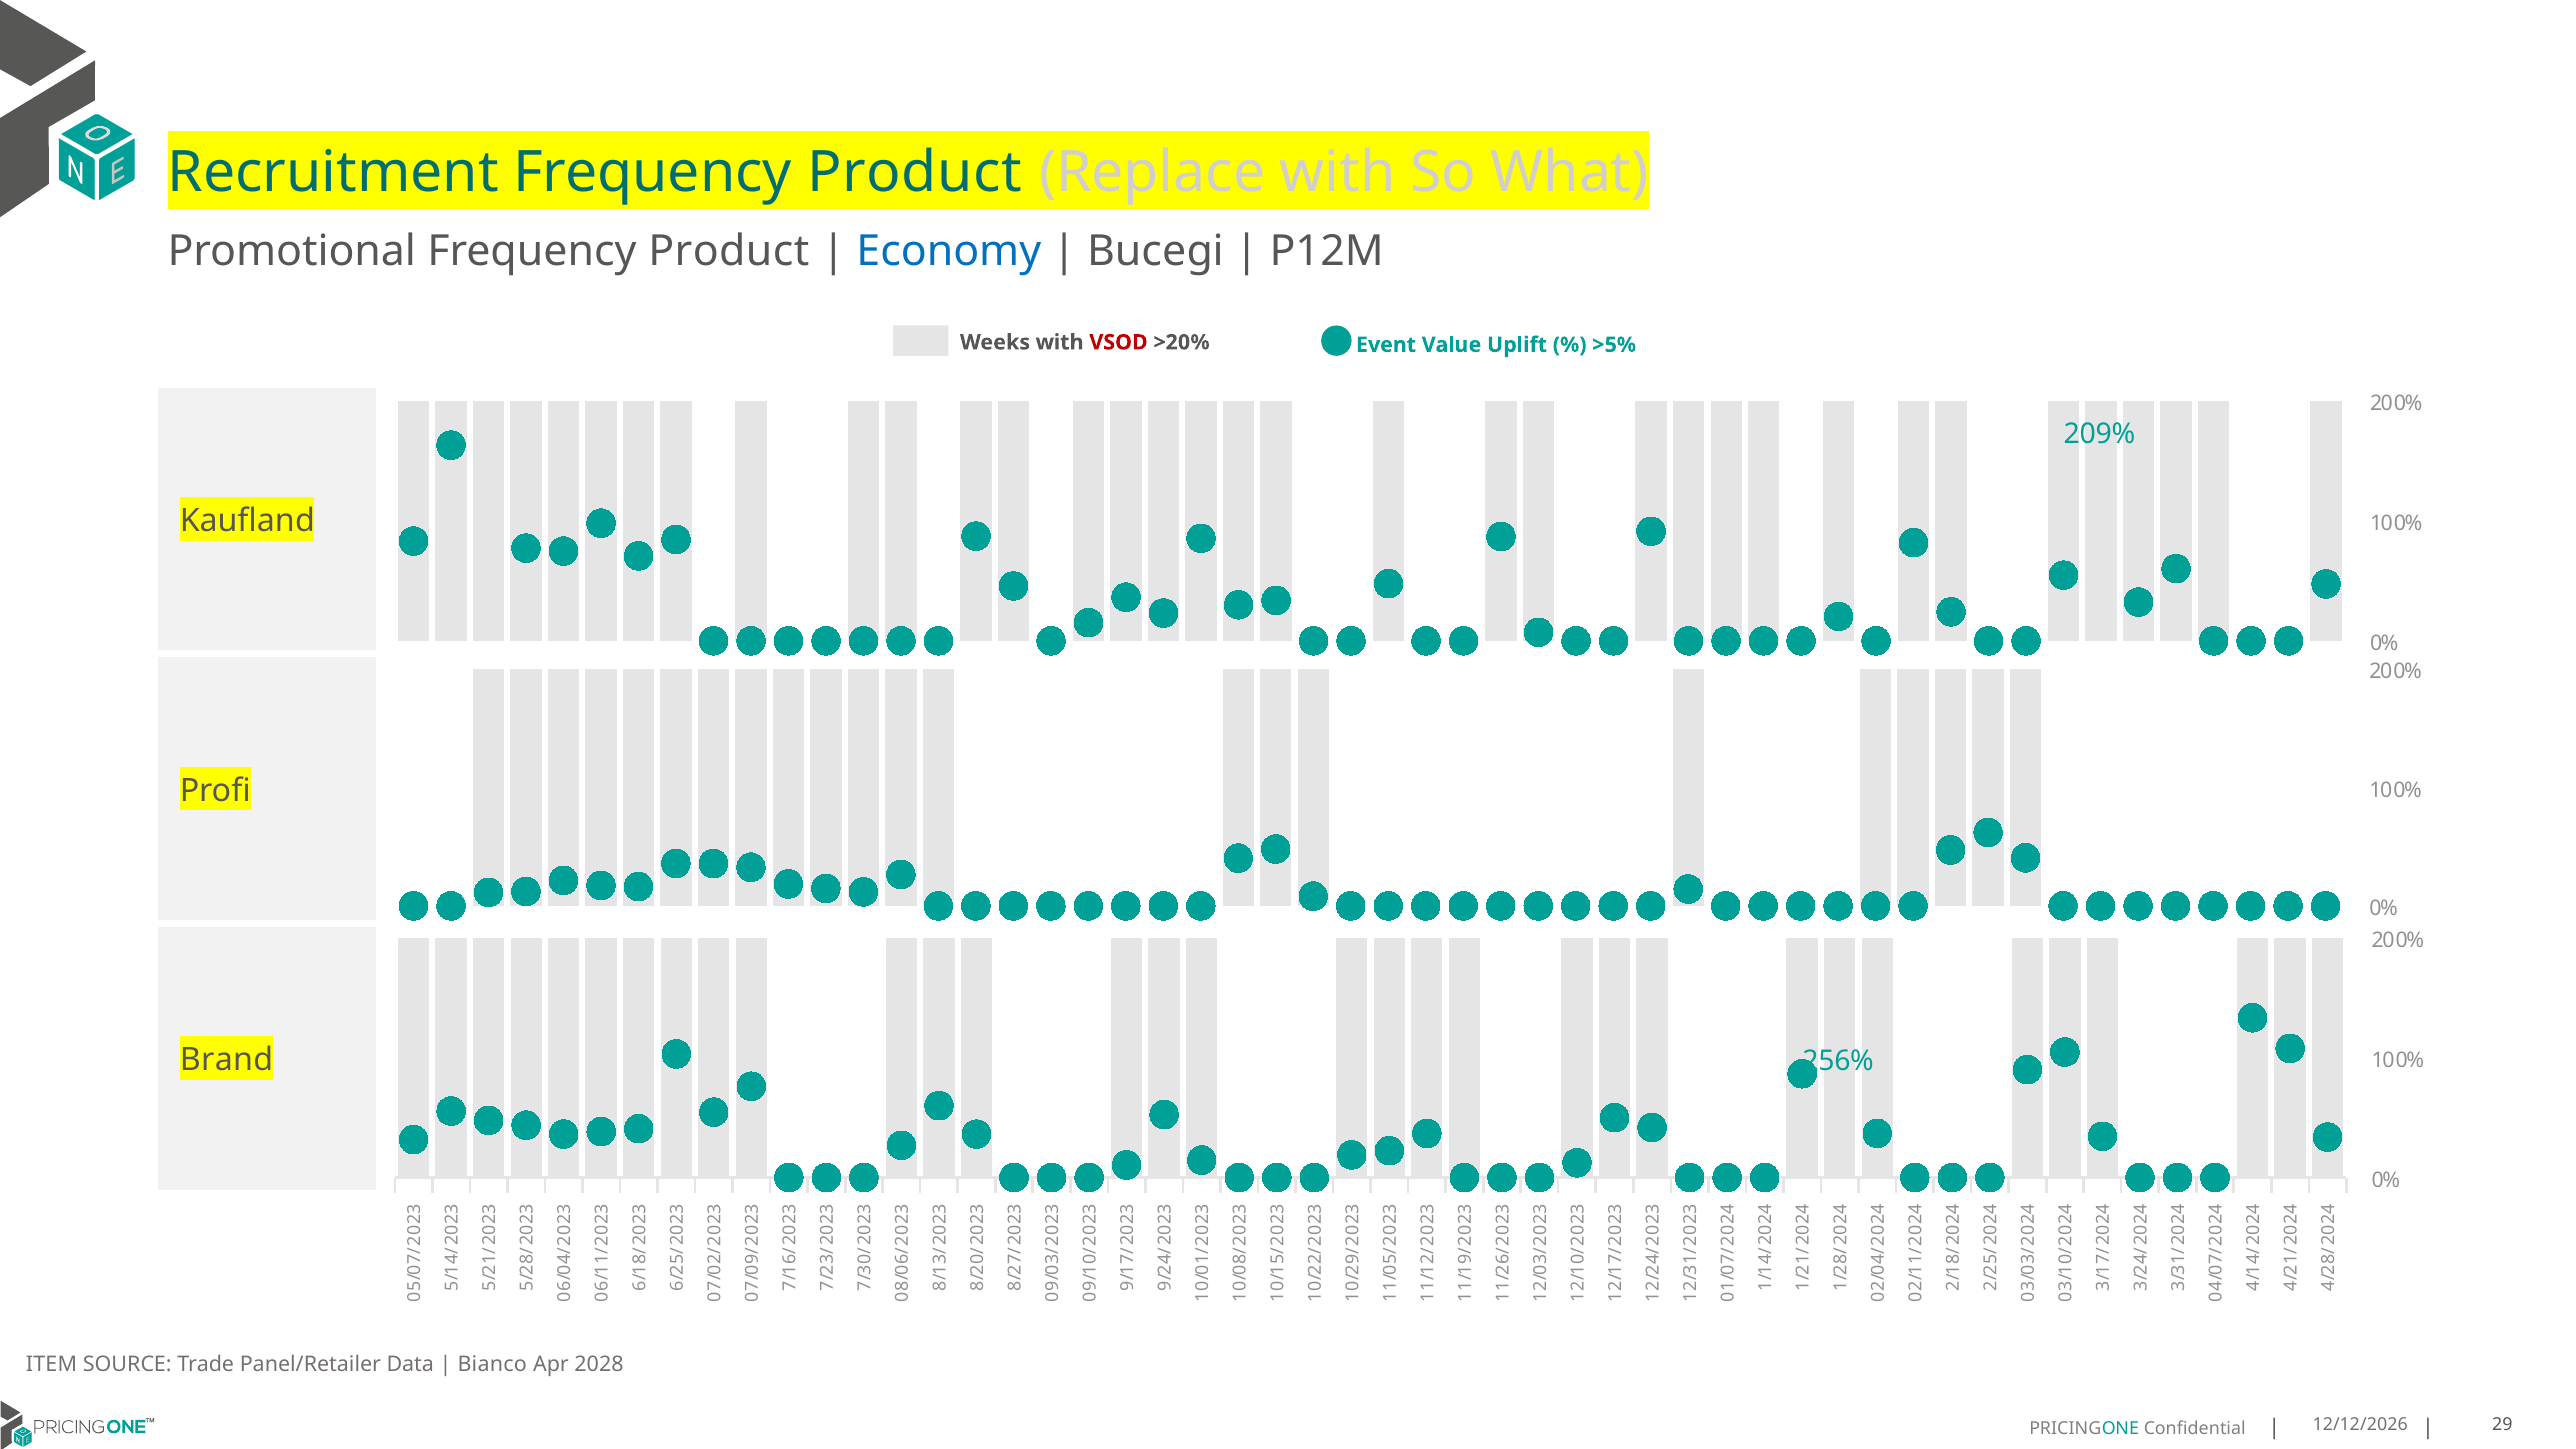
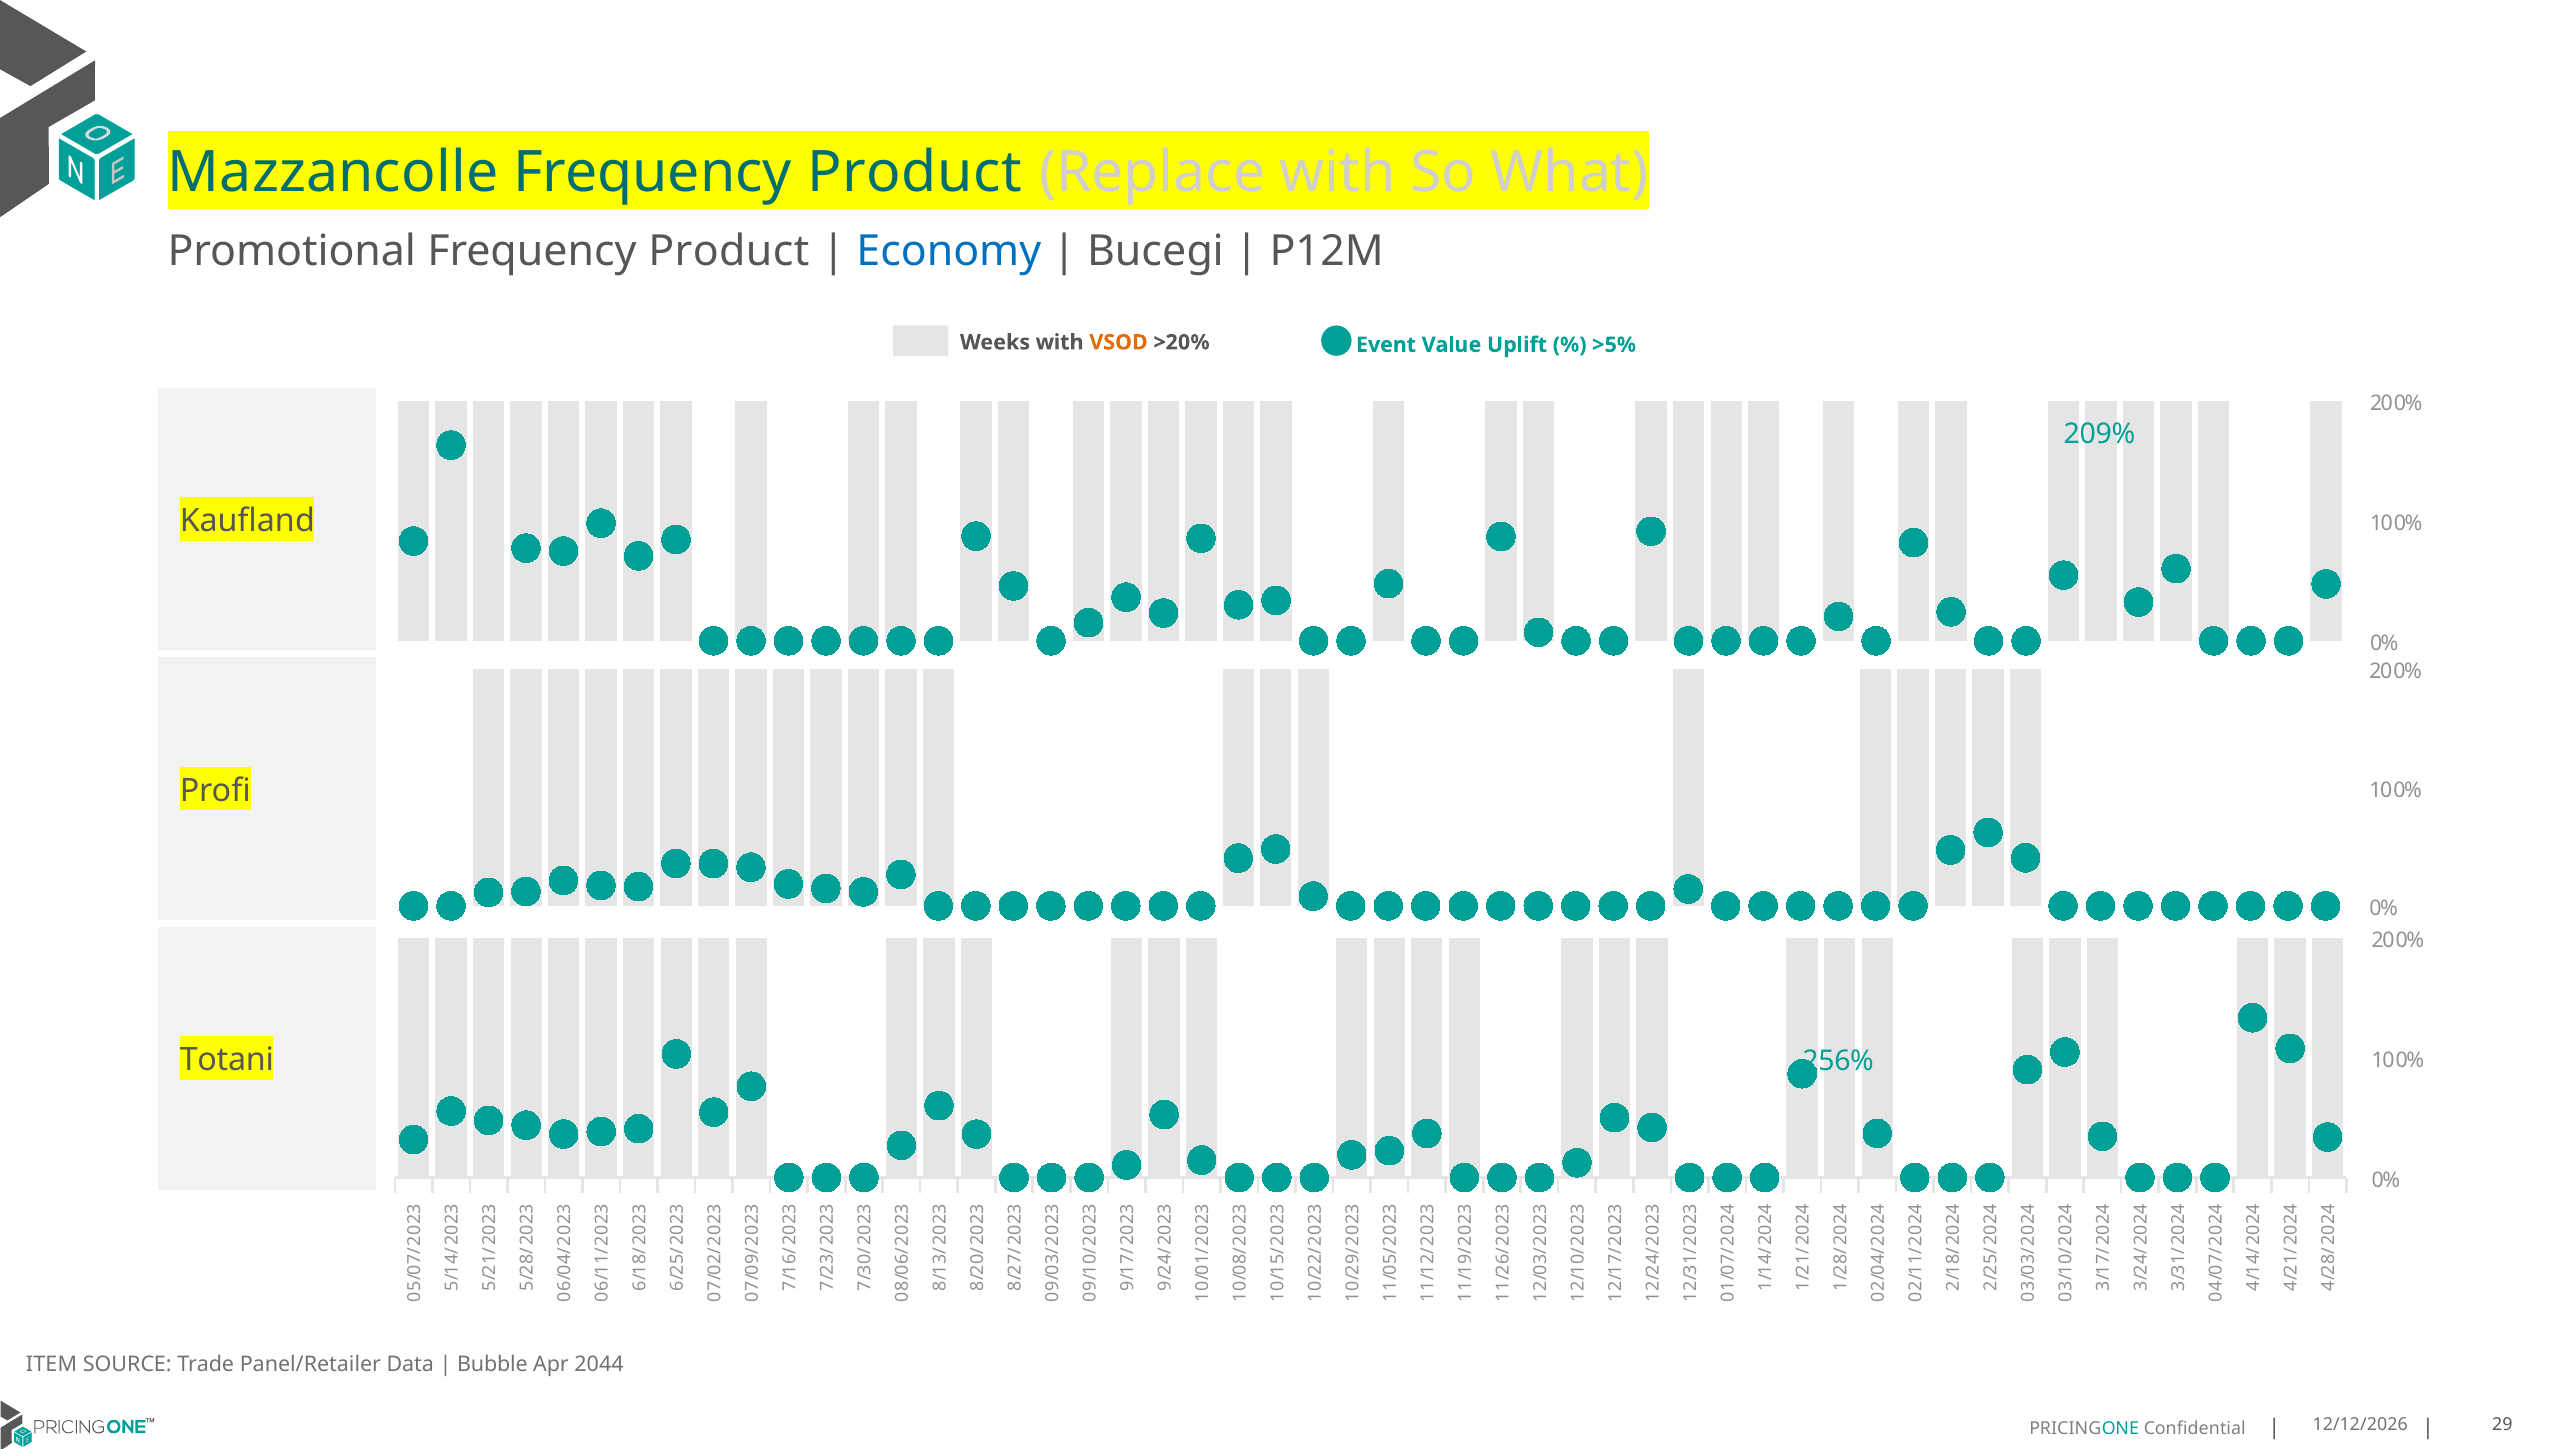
Recruitment: Recruitment -> Mazzancolle (333, 173)
VSOD colour: red -> orange (1119, 342)
Brand: Brand -> Totani (227, 1060)
Bianco: Bianco -> Bubble (492, 1365)
2028: 2028 -> 2044 (599, 1365)
